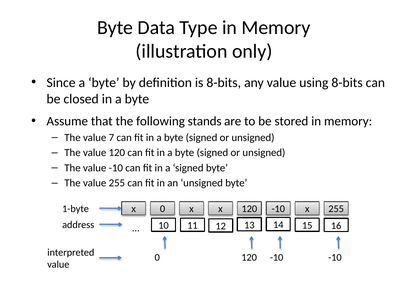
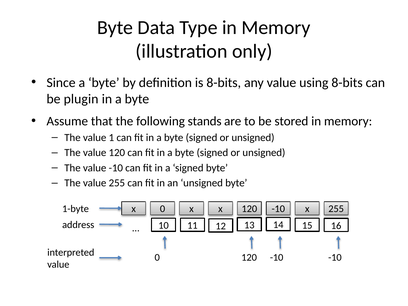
closed: closed -> plugin (81, 99)
7: 7 -> 1 (111, 138)
